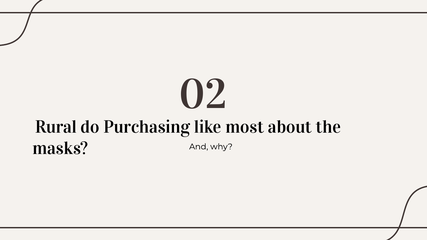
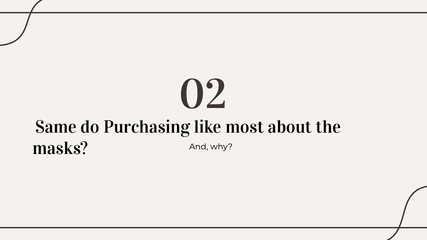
Rural: Rural -> Same (56, 127)
